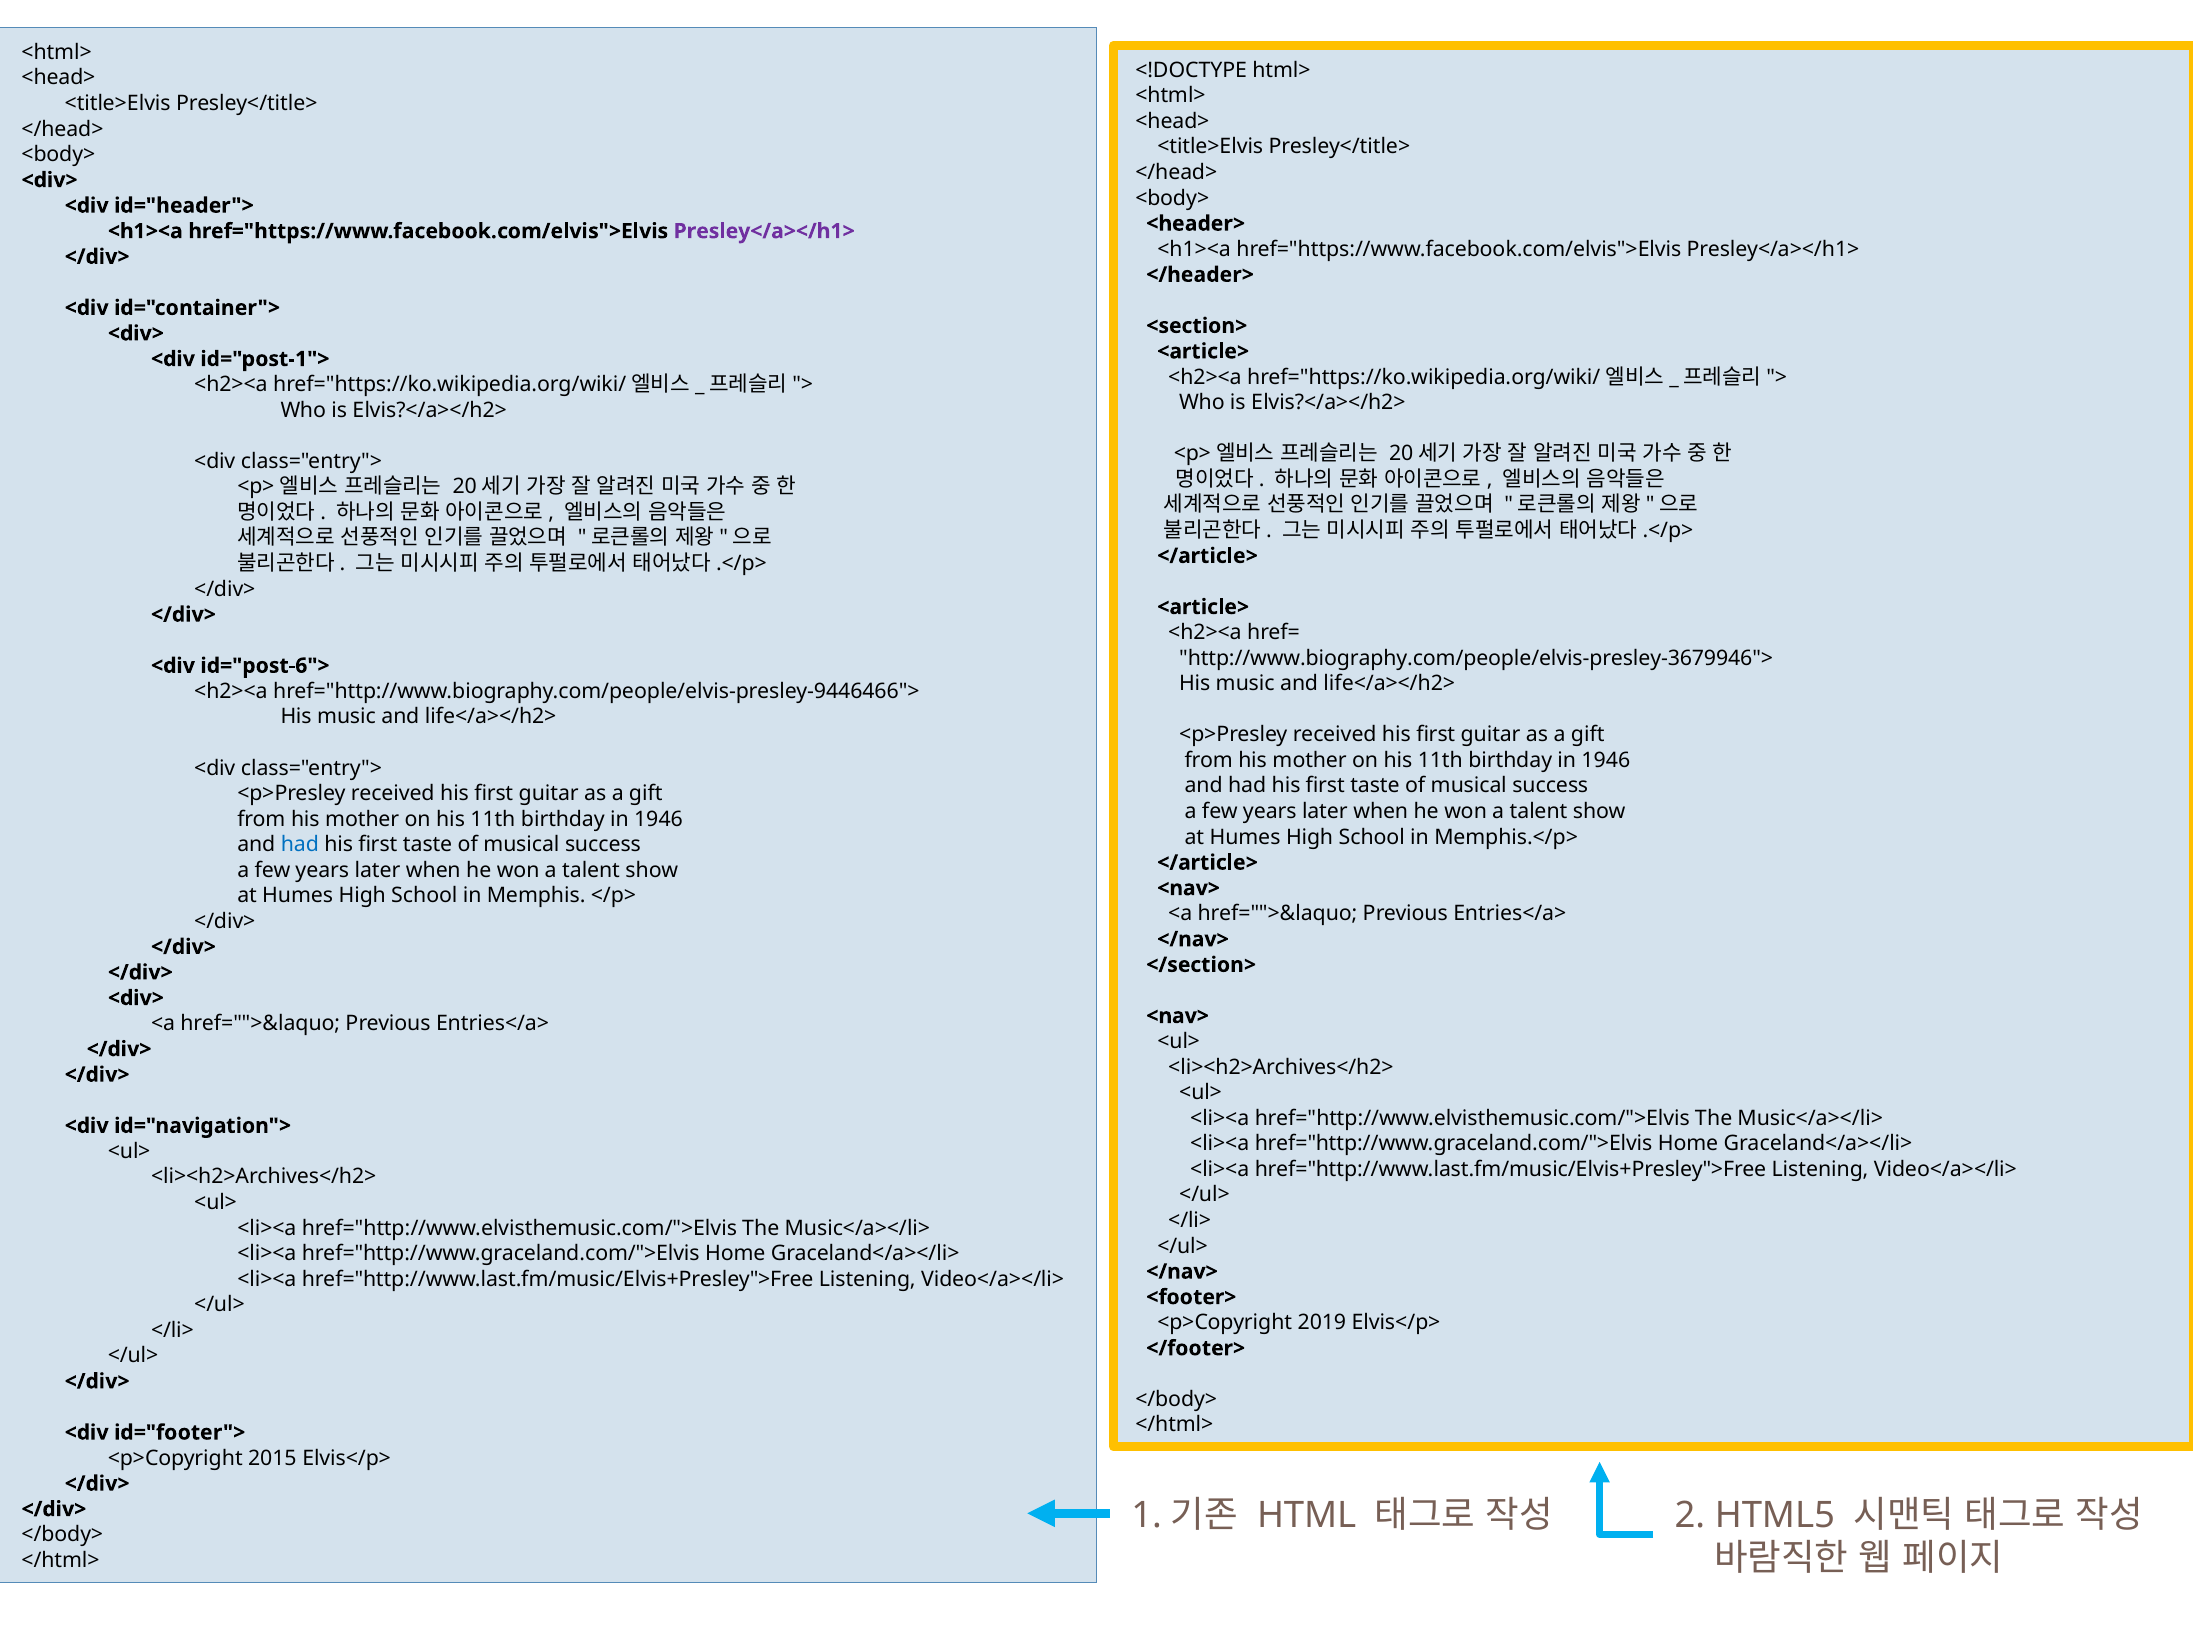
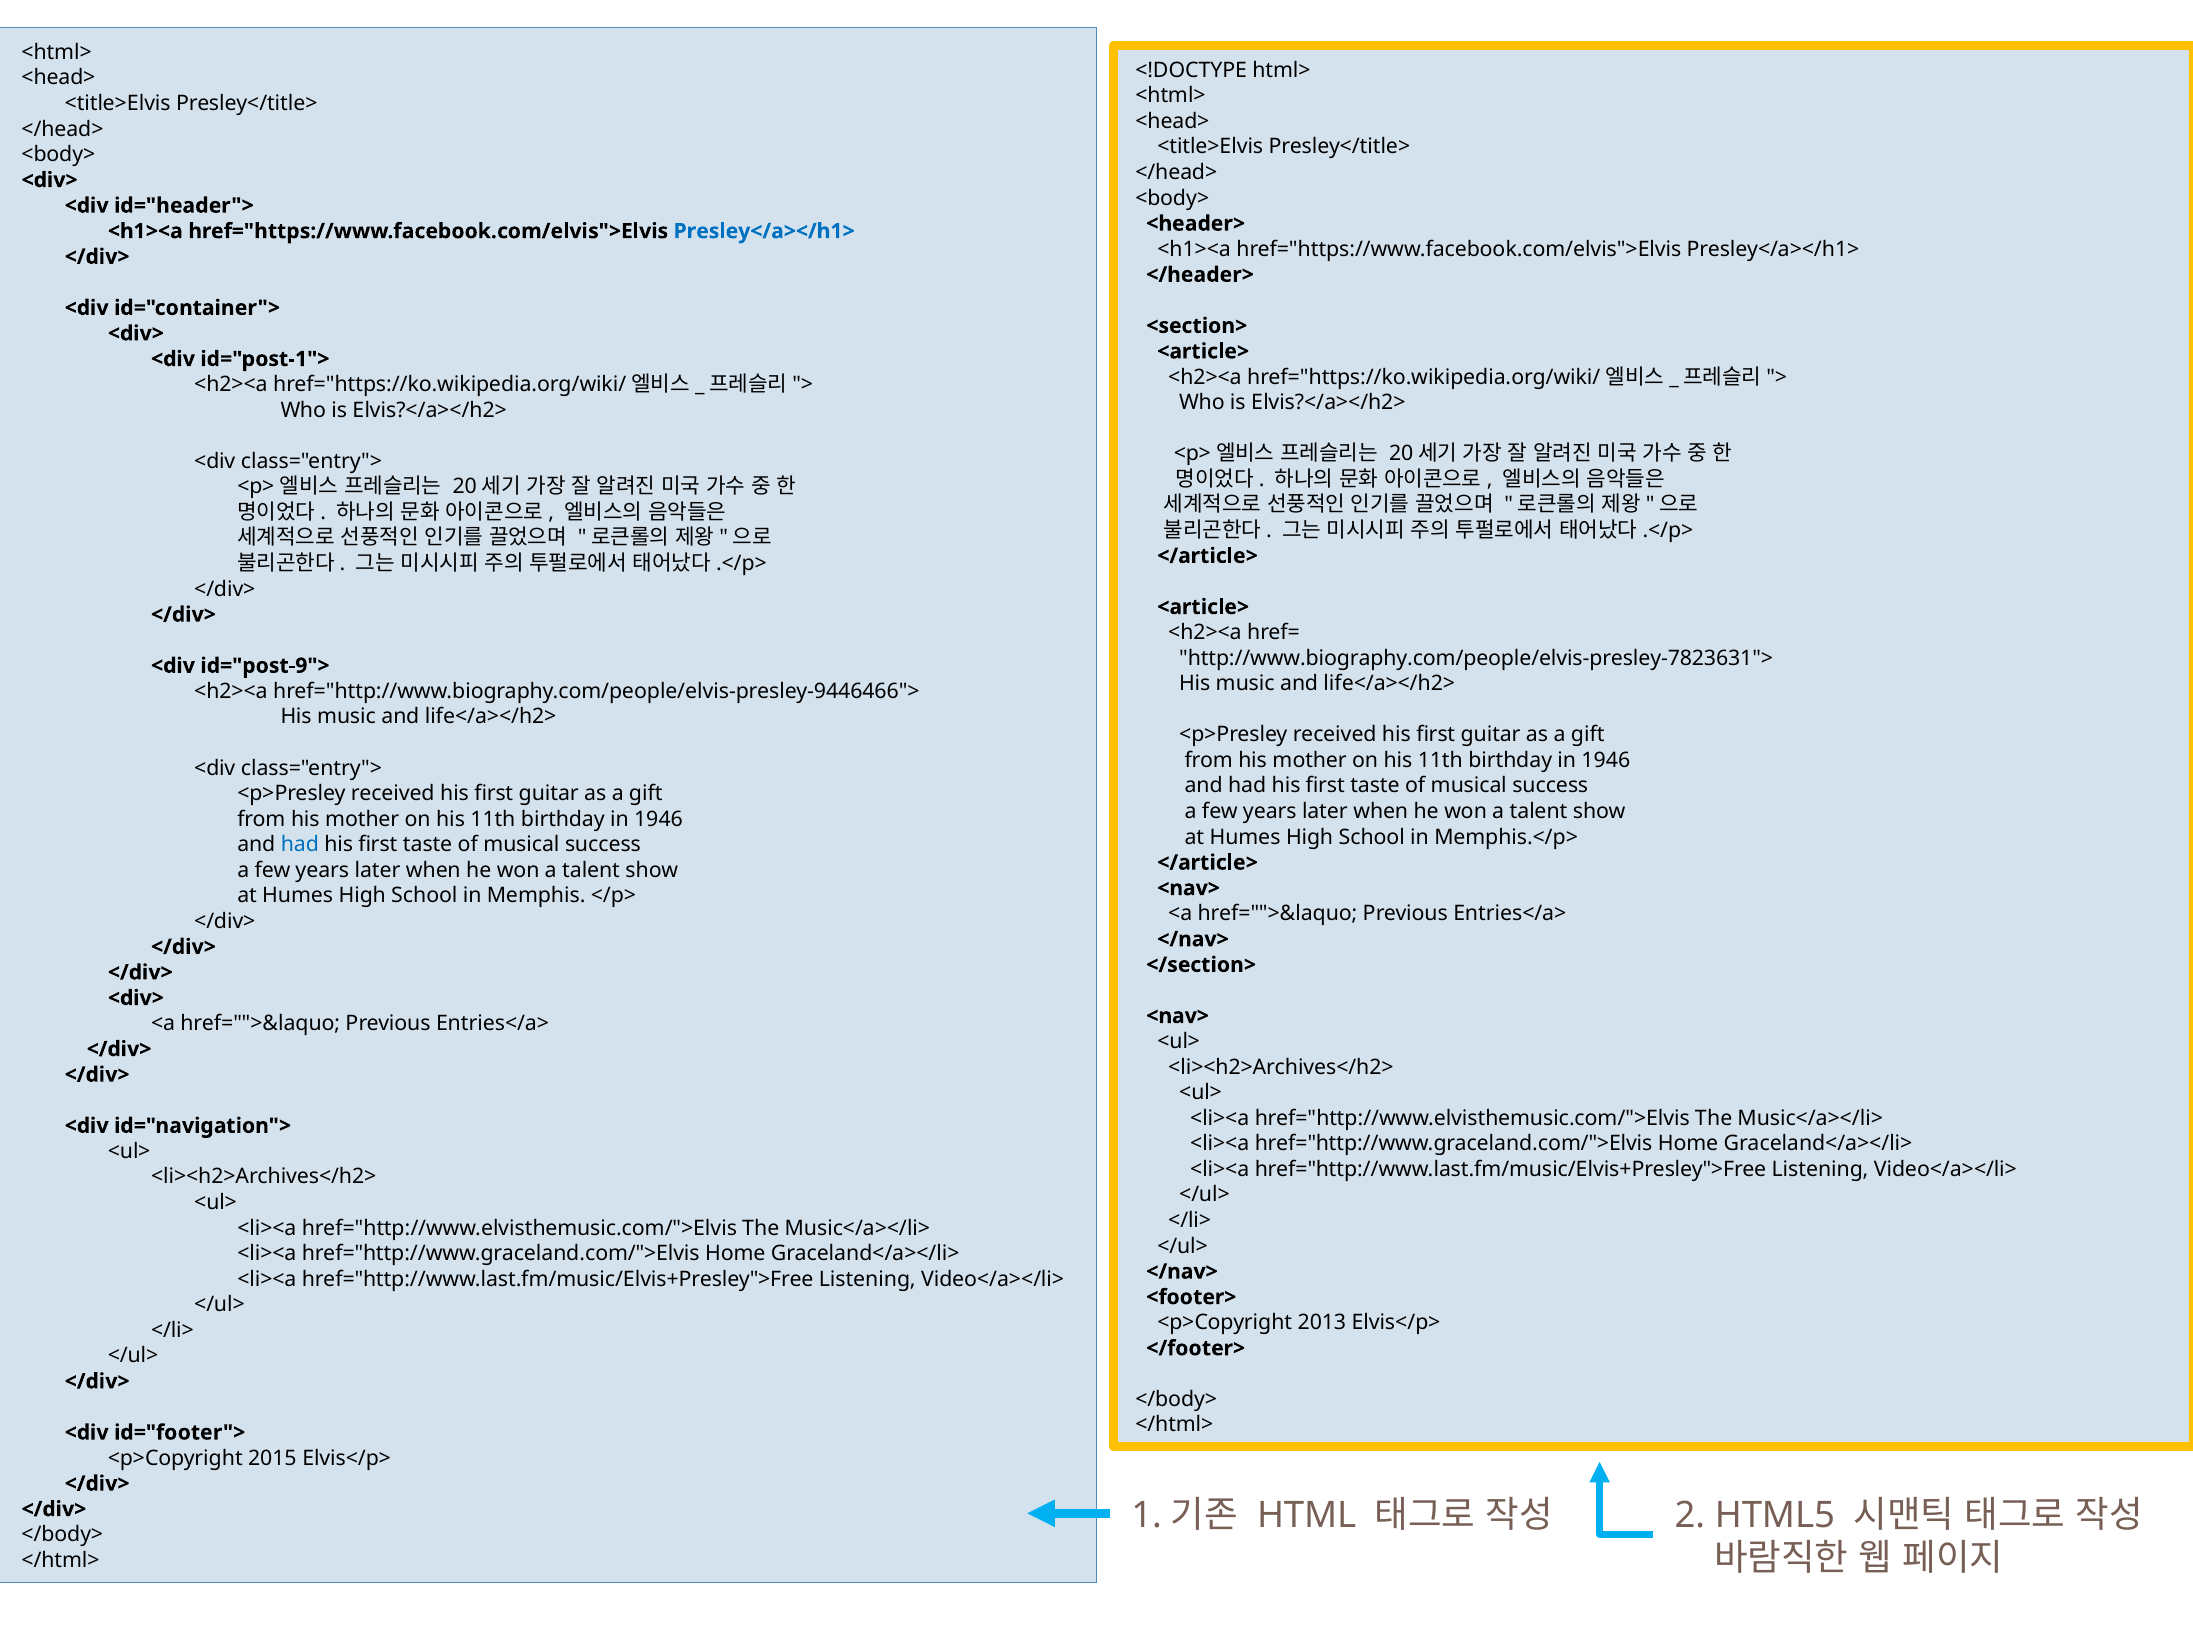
Presley</a></h1> colour: purple -> blue (764, 231)
http://www.biography.com/people/elvis-presley-3679946">: http://www.biography.com/people/elvis-presley-3679946"> -> http://www.biography.com/people/elvis-presley-7823631"> (1476, 658)
id="post-6">: id="post-6"> -> id="post-9"> (265, 666)
2019: 2019 -> 2013 (1322, 1322)
